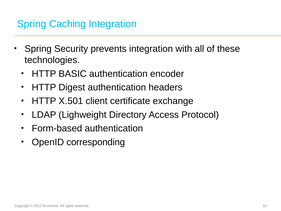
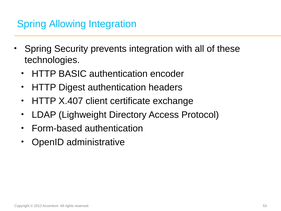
Caching: Caching -> Allowing (67, 24)
X.501: X.501 -> X.407 (71, 101)
corresponding: corresponding -> administrative (96, 142)
